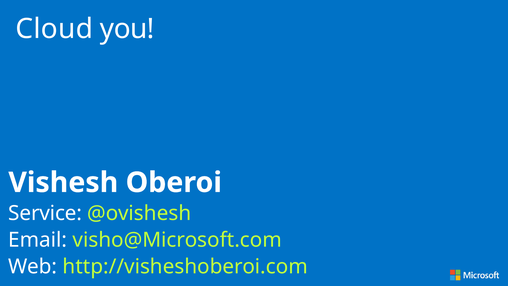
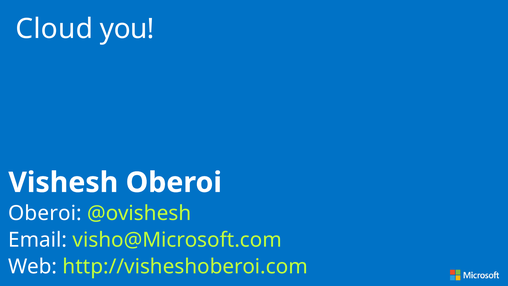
Service: Service -> Oberoi (45, 213)
